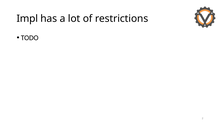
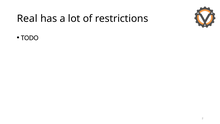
Impl: Impl -> Real (27, 18)
